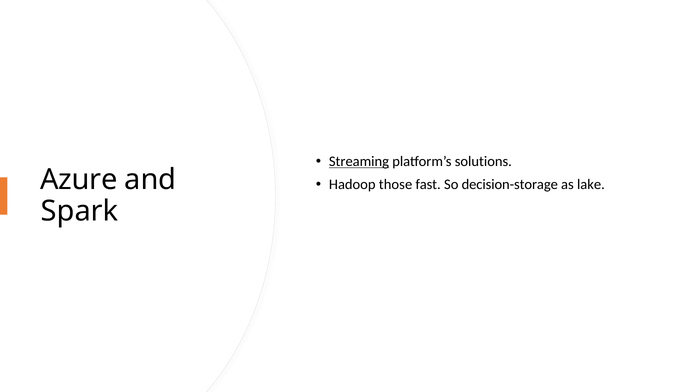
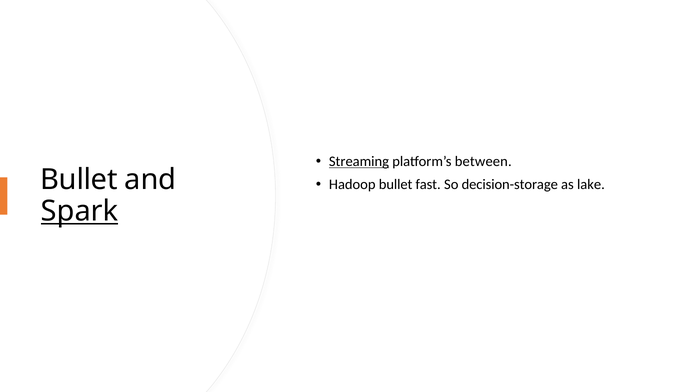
solutions: solutions -> between (483, 161)
Azure: Azure -> Bullet (79, 180)
Hadoop those: those -> bullet (396, 184)
Spark underline: none -> present (80, 211)
